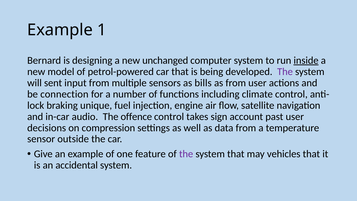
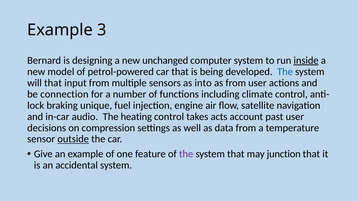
1: 1 -> 3 (102, 30)
The colour: purple -> blue (285, 72)
will sent: sent -> that (53, 83)
bills: bills -> into (203, 83)
offence: offence -> heating (136, 116)
sign: sign -> acts (219, 116)
outside underline: none -> present (73, 139)
vehicles: vehicles -> junction (284, 154)
